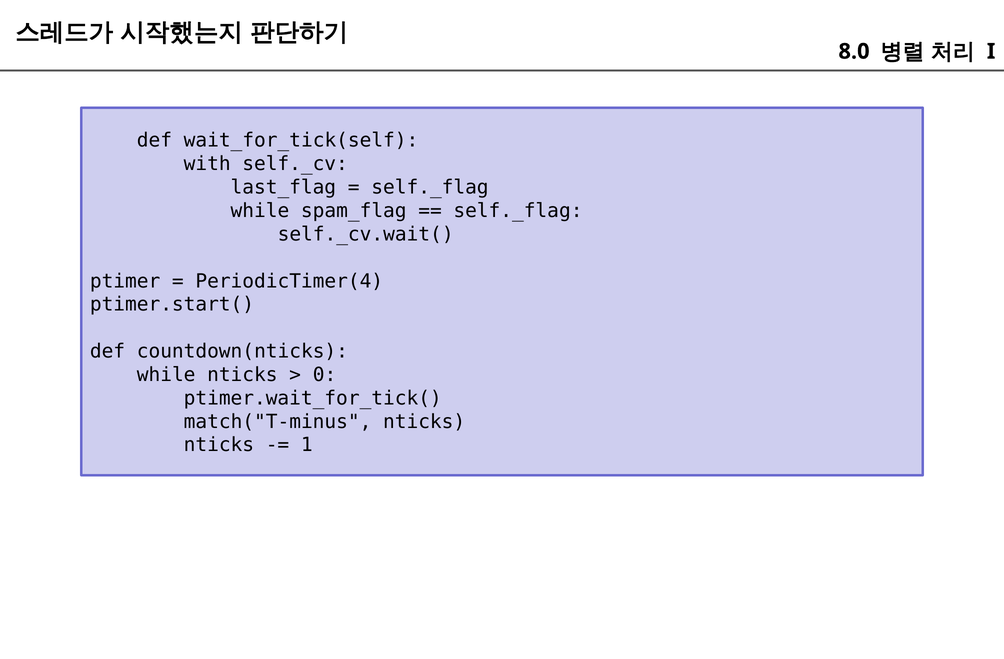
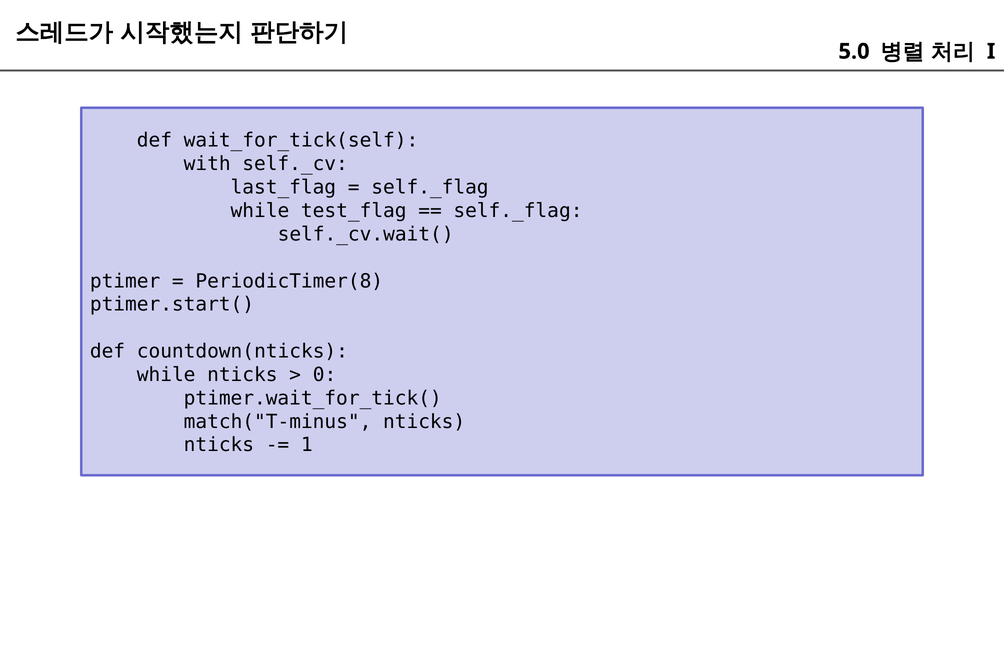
8.0: 8.0 -> 5.0 (854, 51)
spam_flag: spam_flag -> test_flag (354, 211)
PeriodicTimer(4: PeriodicTimer(4 -> PeriodicTimer(8 (289, 281)
